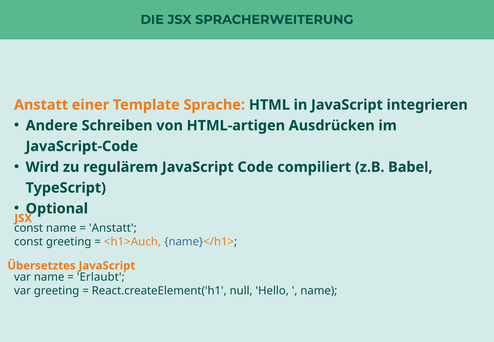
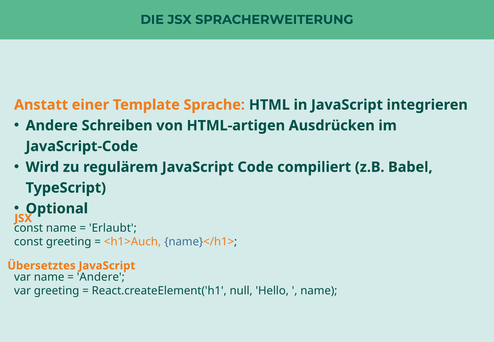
Anstatt: Anstatt -> Erlaubt (113, 228)
Erlaubt: Erlaubt -> Andere (101, 277)
